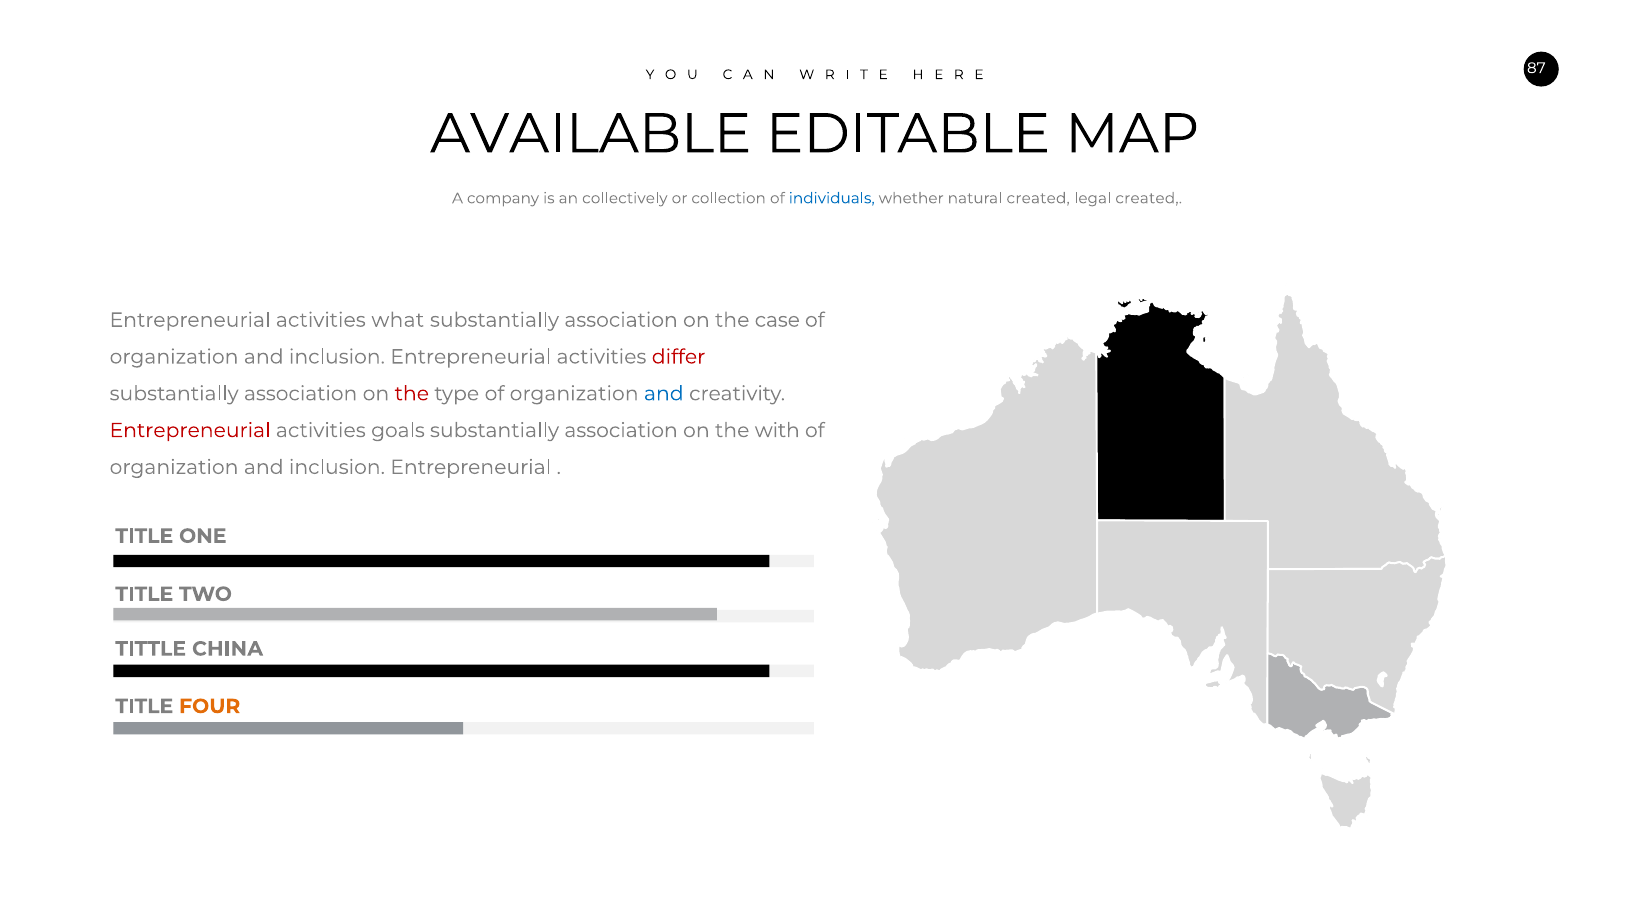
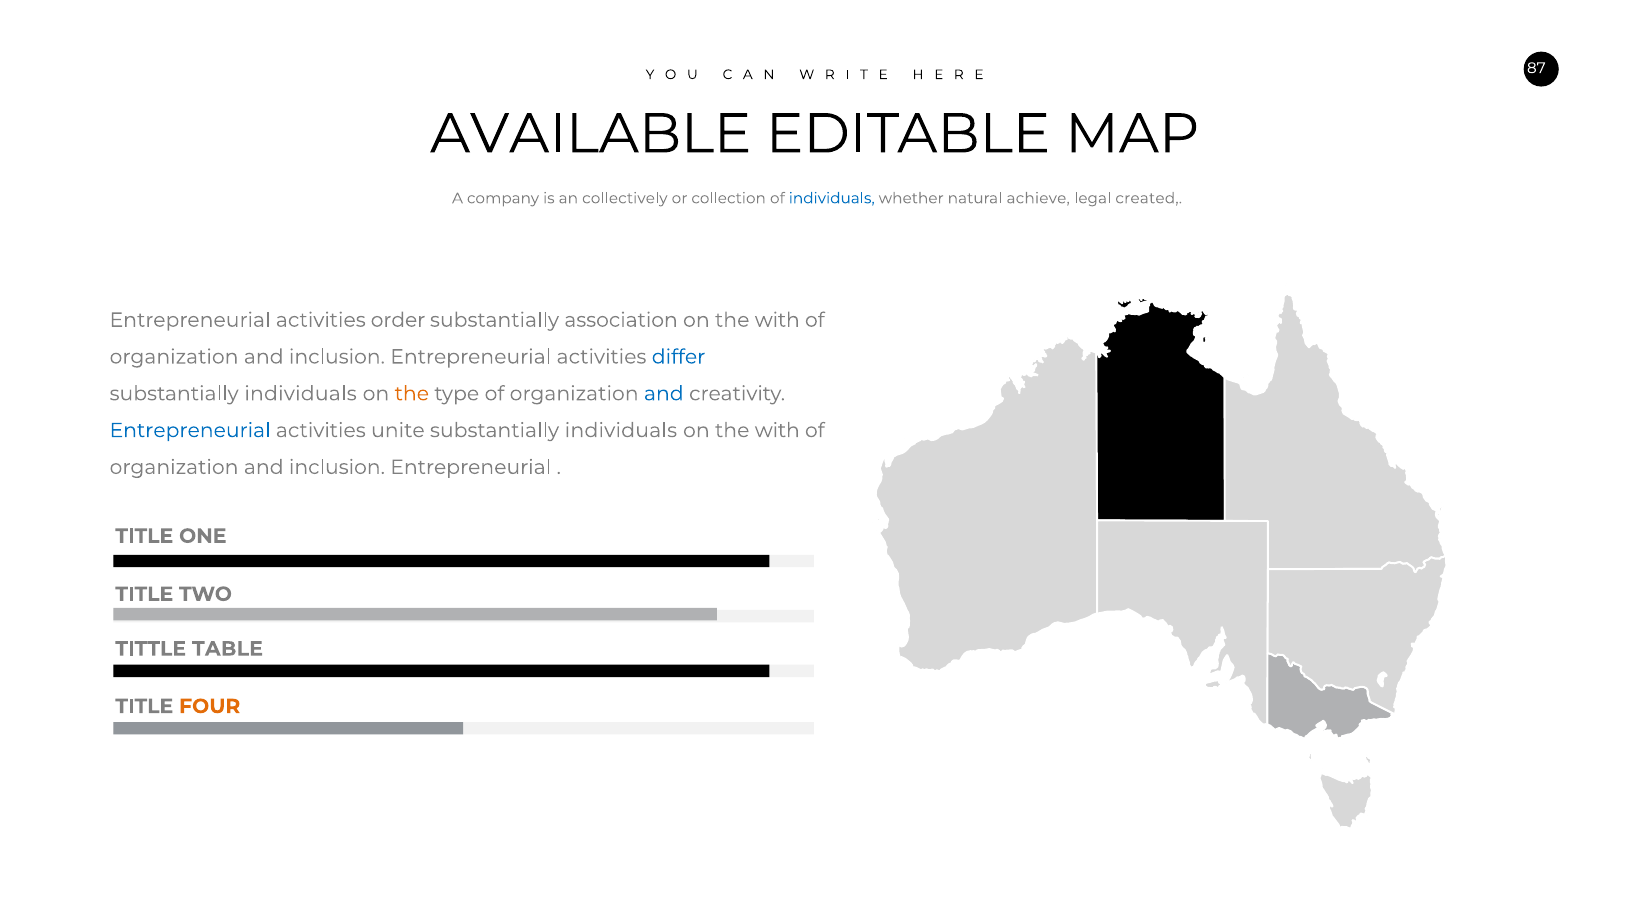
natural created: created -> achieve (1038, 198)
what: what -> order (398, 320)
case: case -> with (777, 320)
differ colour: red -> blue (679, 357)
association: association -> individuals (300, 393)
the colour: red -> orange (412, 393)
Entrepreneurial colour: red -> blue (190, 430)
goals: goals -> unite (398, 430)
association: association -> individuals (621, 430)
CHINA: CHINA -> TABLE (228, 648)
